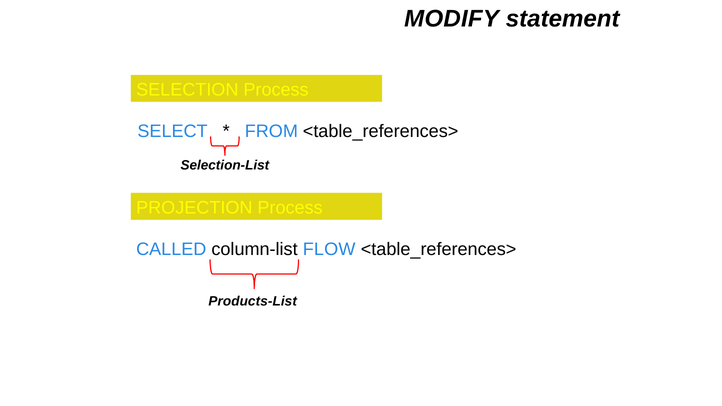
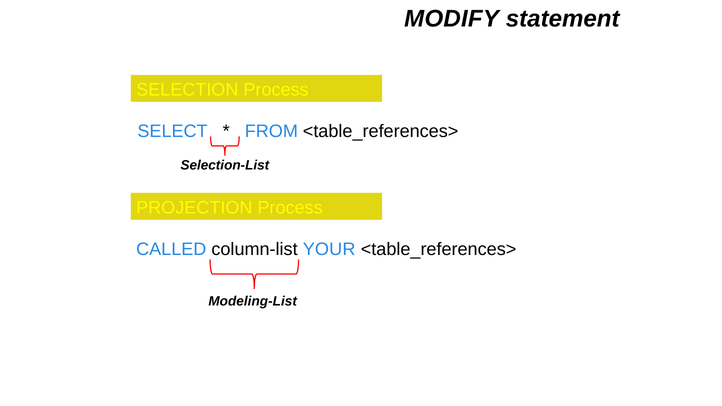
FLOW: FLOW -> YOUR (329, 249)
Products-List: Products-List -> Modeling-List (253, 301)
